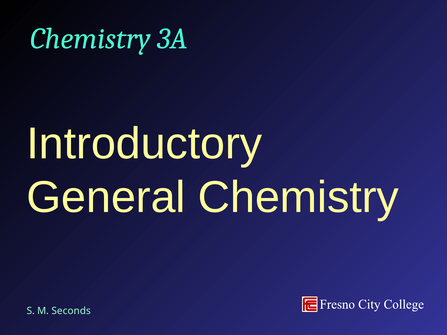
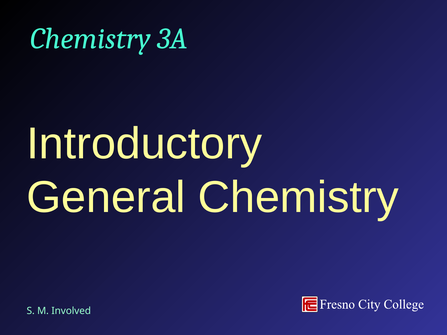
Seconds: Seconds -> Involved (71, 311)
